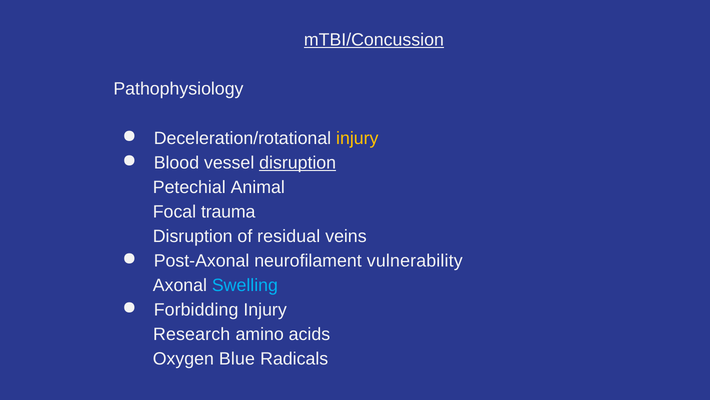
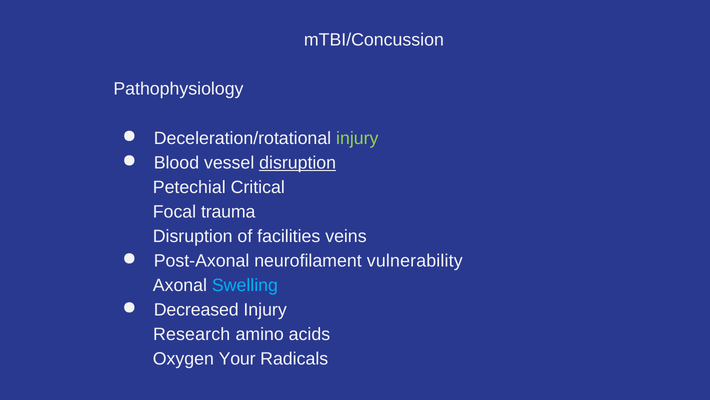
mTBI/Concussion underline: present -> none (374, 40)
injury colour: yellow -> light green (357, 138)
Animal: Animal -> Critical (258, 187)
residual: residual -> facilities (289, 236)
Forbidding: Forbidding -> Decreased (196, 309)
Blue: Blue -> Your (237, 358)
